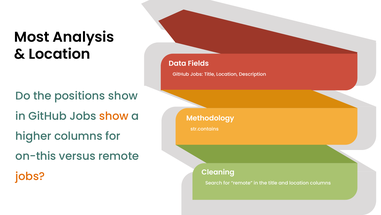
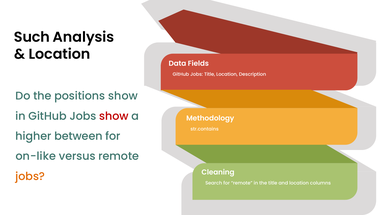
Most: Most -> Such (32, 37)
show colour: orange -> red (114, 116)
higher columns: columns -> between (78, 136)
on-this: on-this -> on-like (36, 156)
